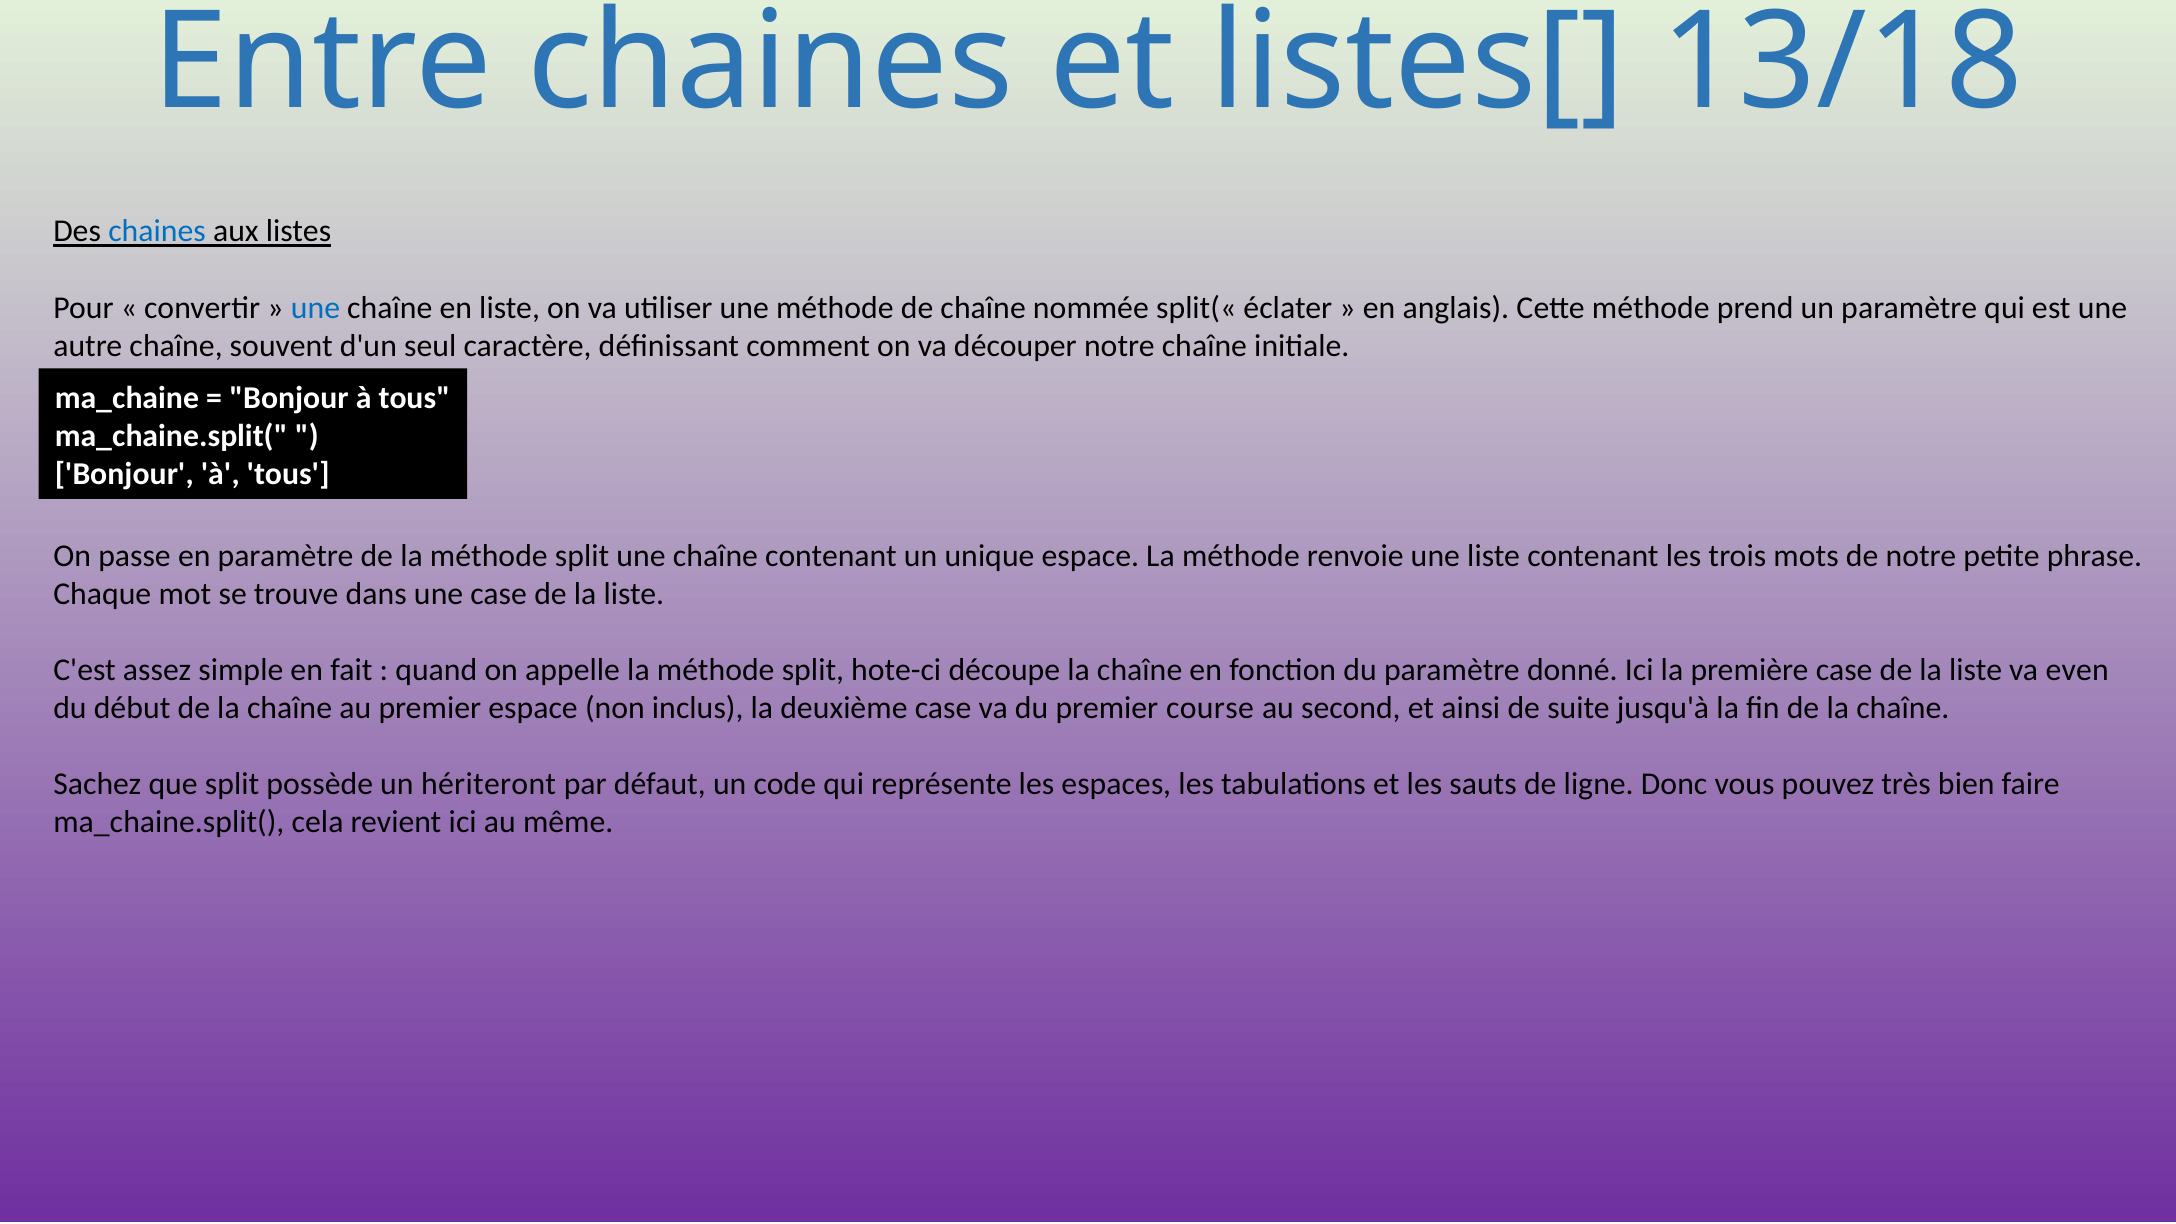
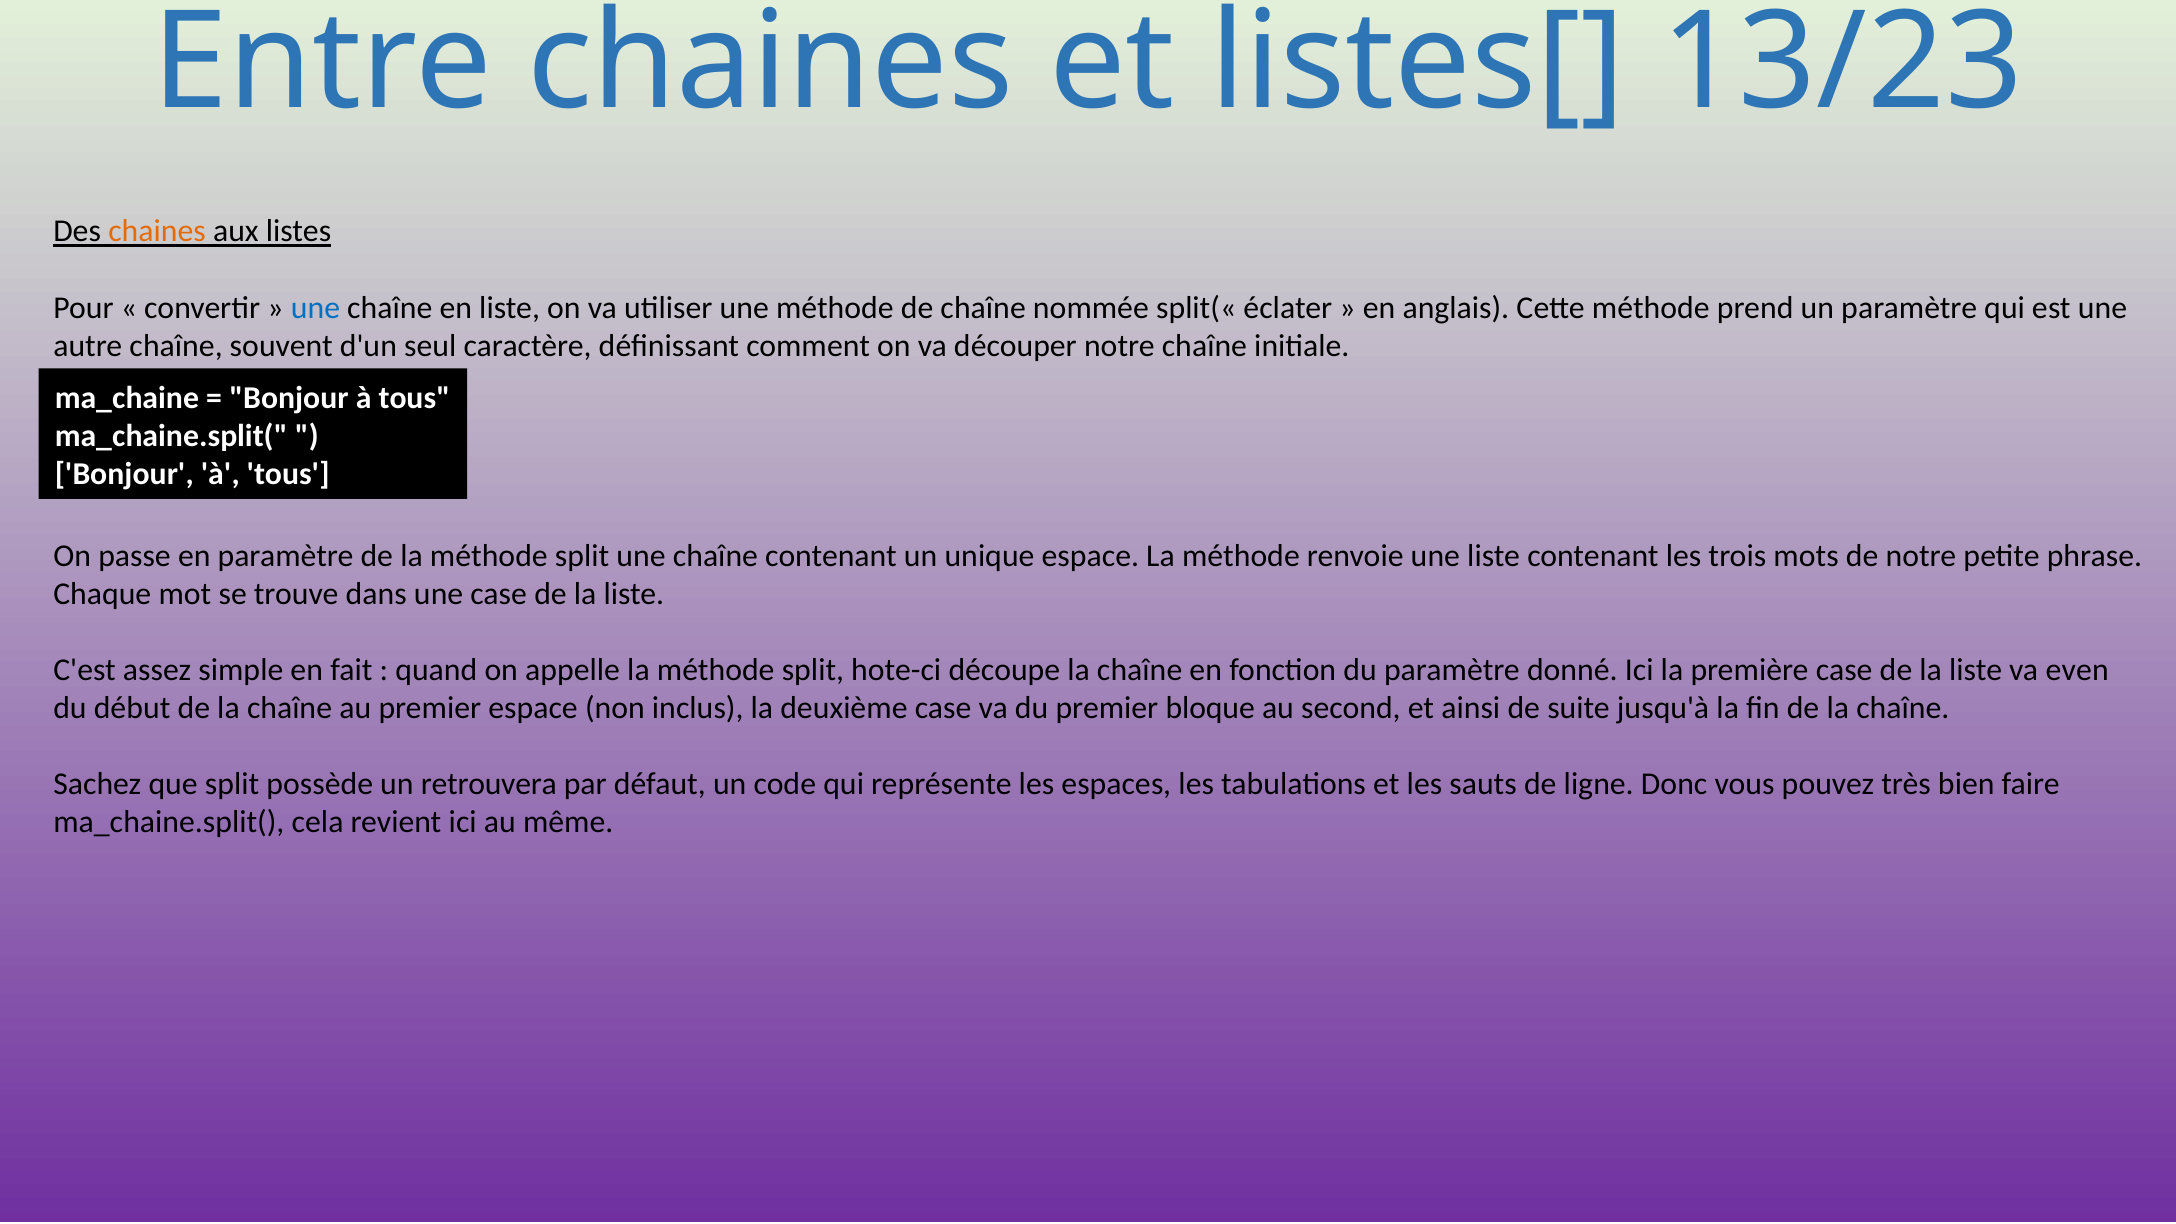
13/18: 13/18 -> 13/23 (1842, 62)
chaines colour: blue -> orange (157, 231)
course: course -> bloque (1210, 708)
hériteront: hériteront -> retrouvera (489, 784)
